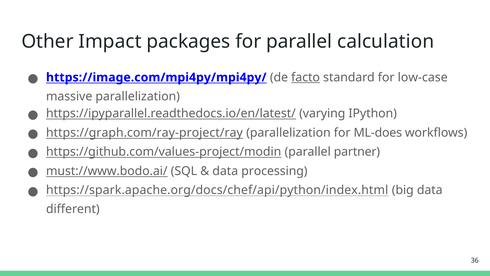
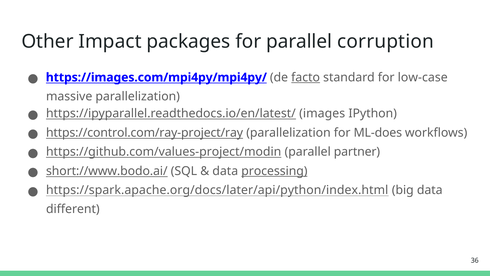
calculation: calculation -> corruption (386, 42)
https://image.com/mpi4py/mpi4py/: https://image.com/mpi4py/mpi4py/ -> https://images.com/mpi4py/mpi4py/ (156, 77)
varying: varying -> images (322, 113)
https://graph.com/ray-project/ray: https://graph.com/ray-project/ray -> https://control.com/ray-project/ray (145, 133)
must://www.bodo.ai/: must://www.bodo.ai/ -> short://www.bodo.ai/ (107, 171)
processing underline: none -> present (274, 171)
https://spark.apache.org/docs/chef/api/python/index.html: https://spark.apache.org/docs/chef/api/python/index.html -> https://spark.apache.org/docs/later/api/python/index.html (217, 190)
